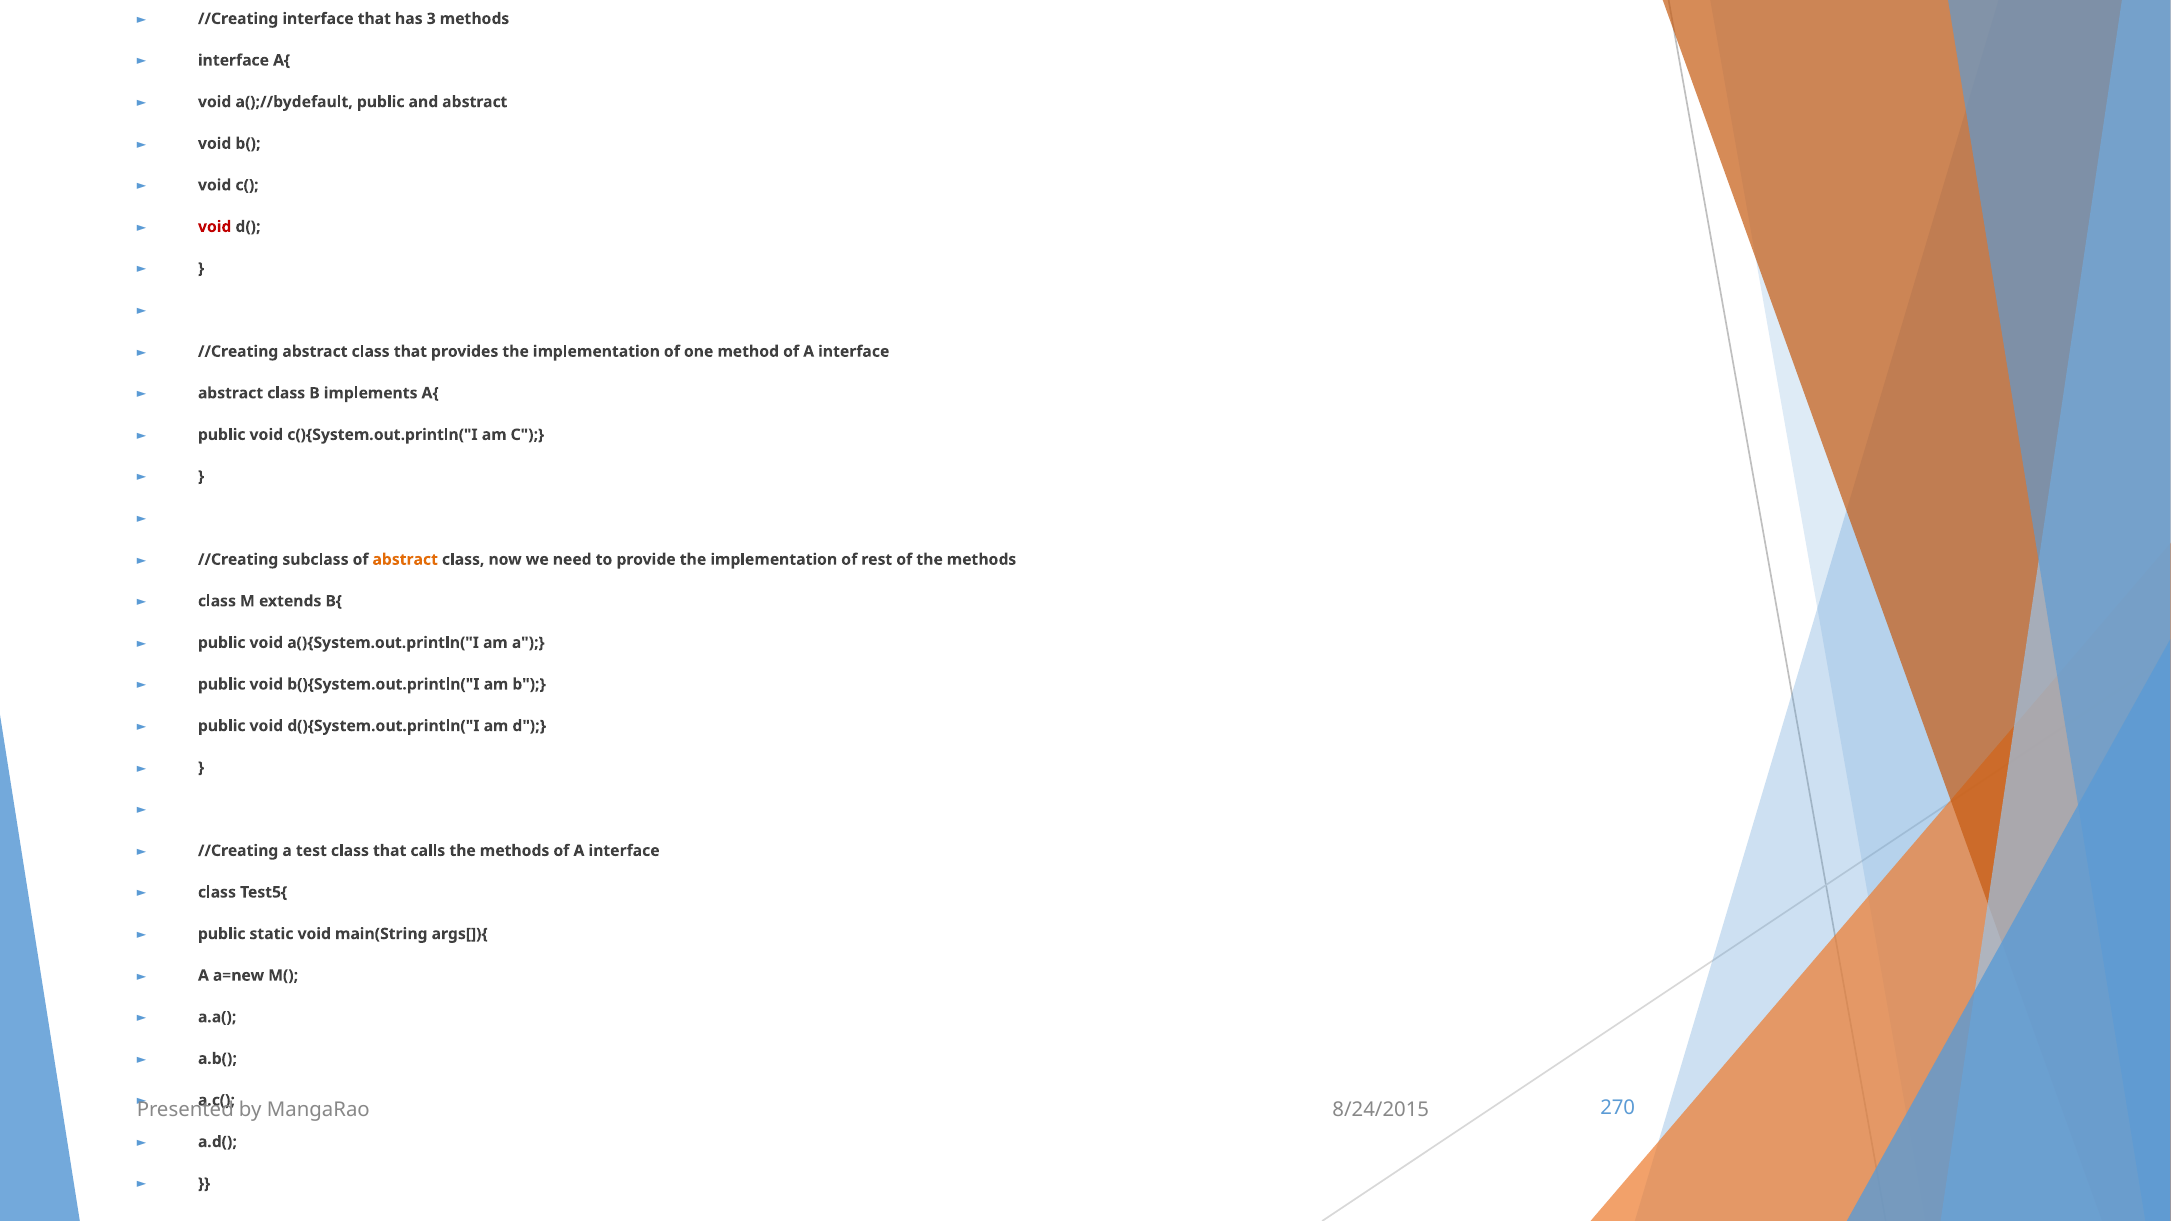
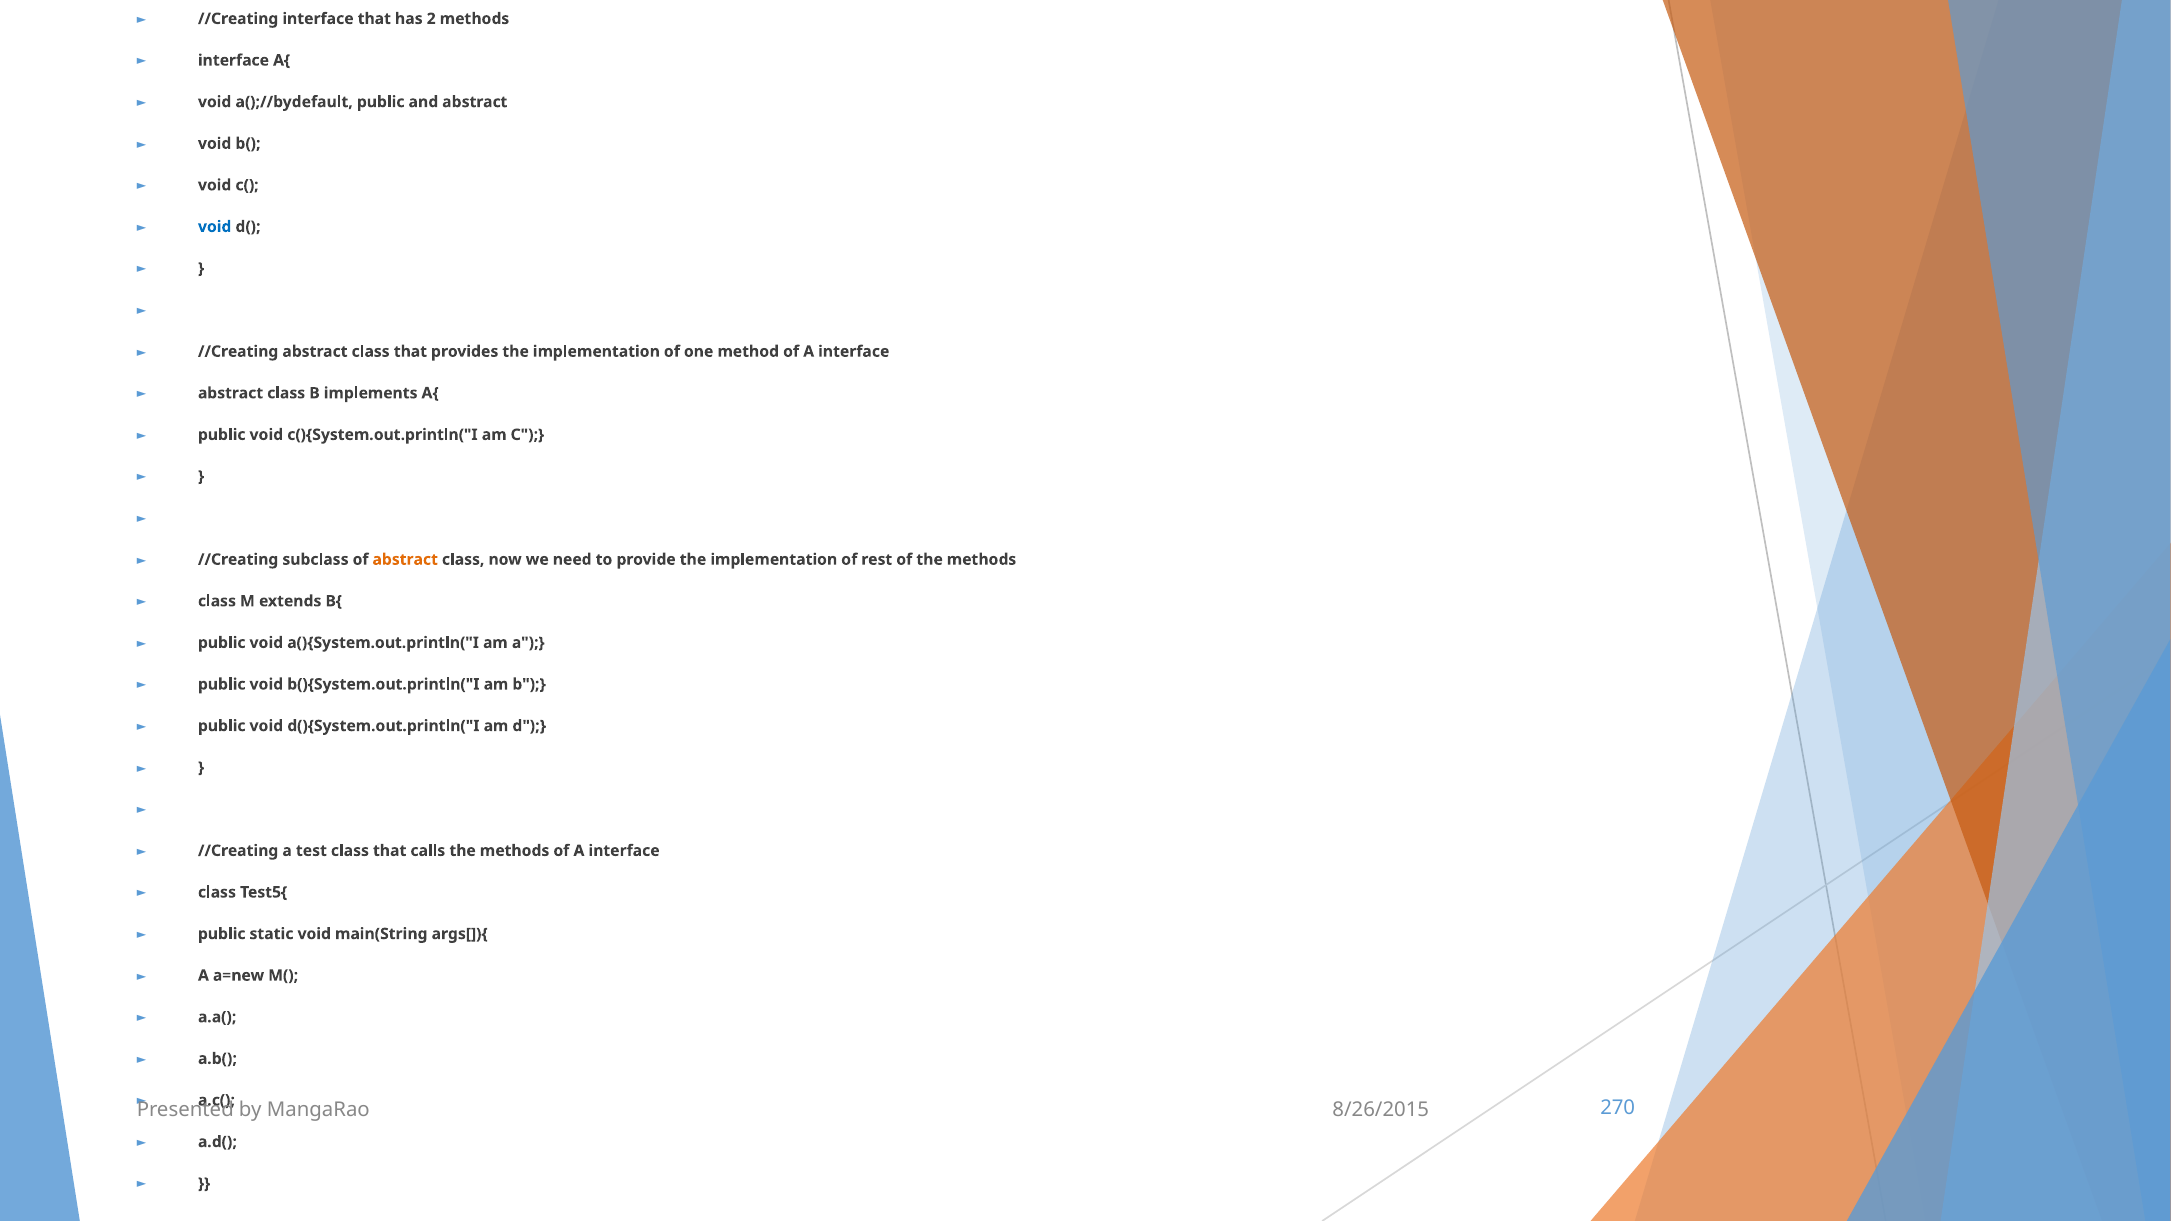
3: 3 -> 2 (431, 19)
void colour: red -> blue (215, 227)
8/24/2015: 8/24/2015 -> 8/26/2015 (1381, 1110)
